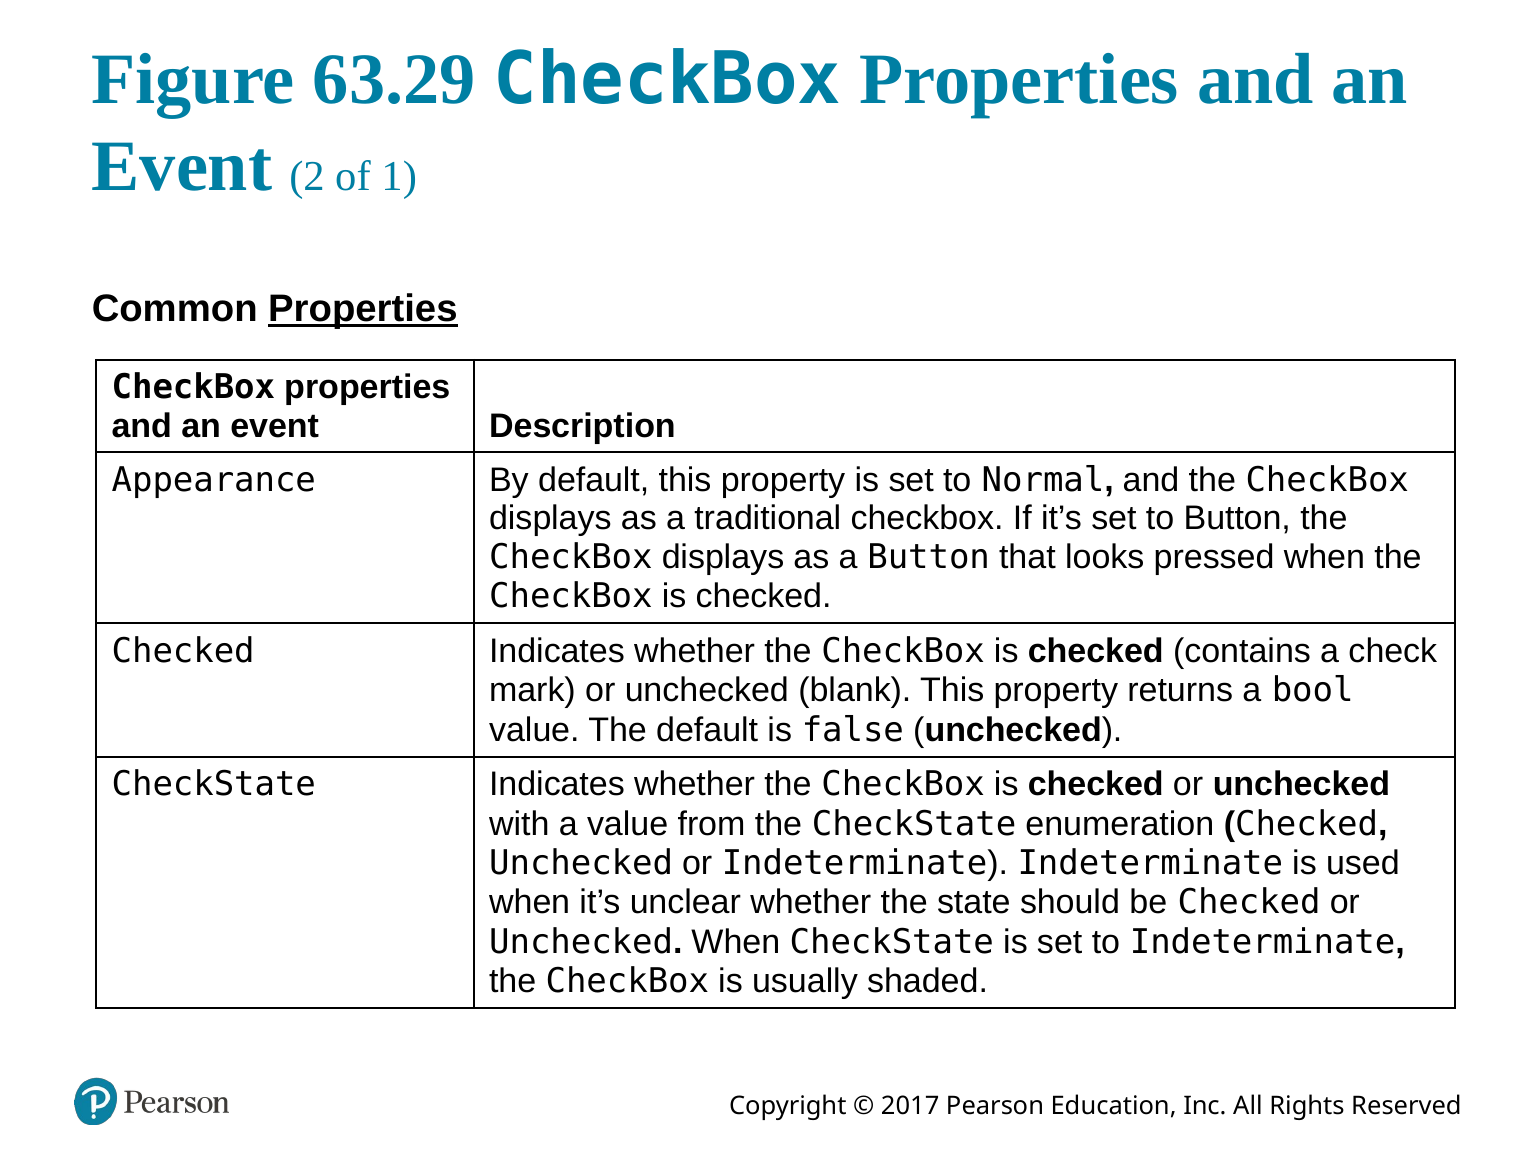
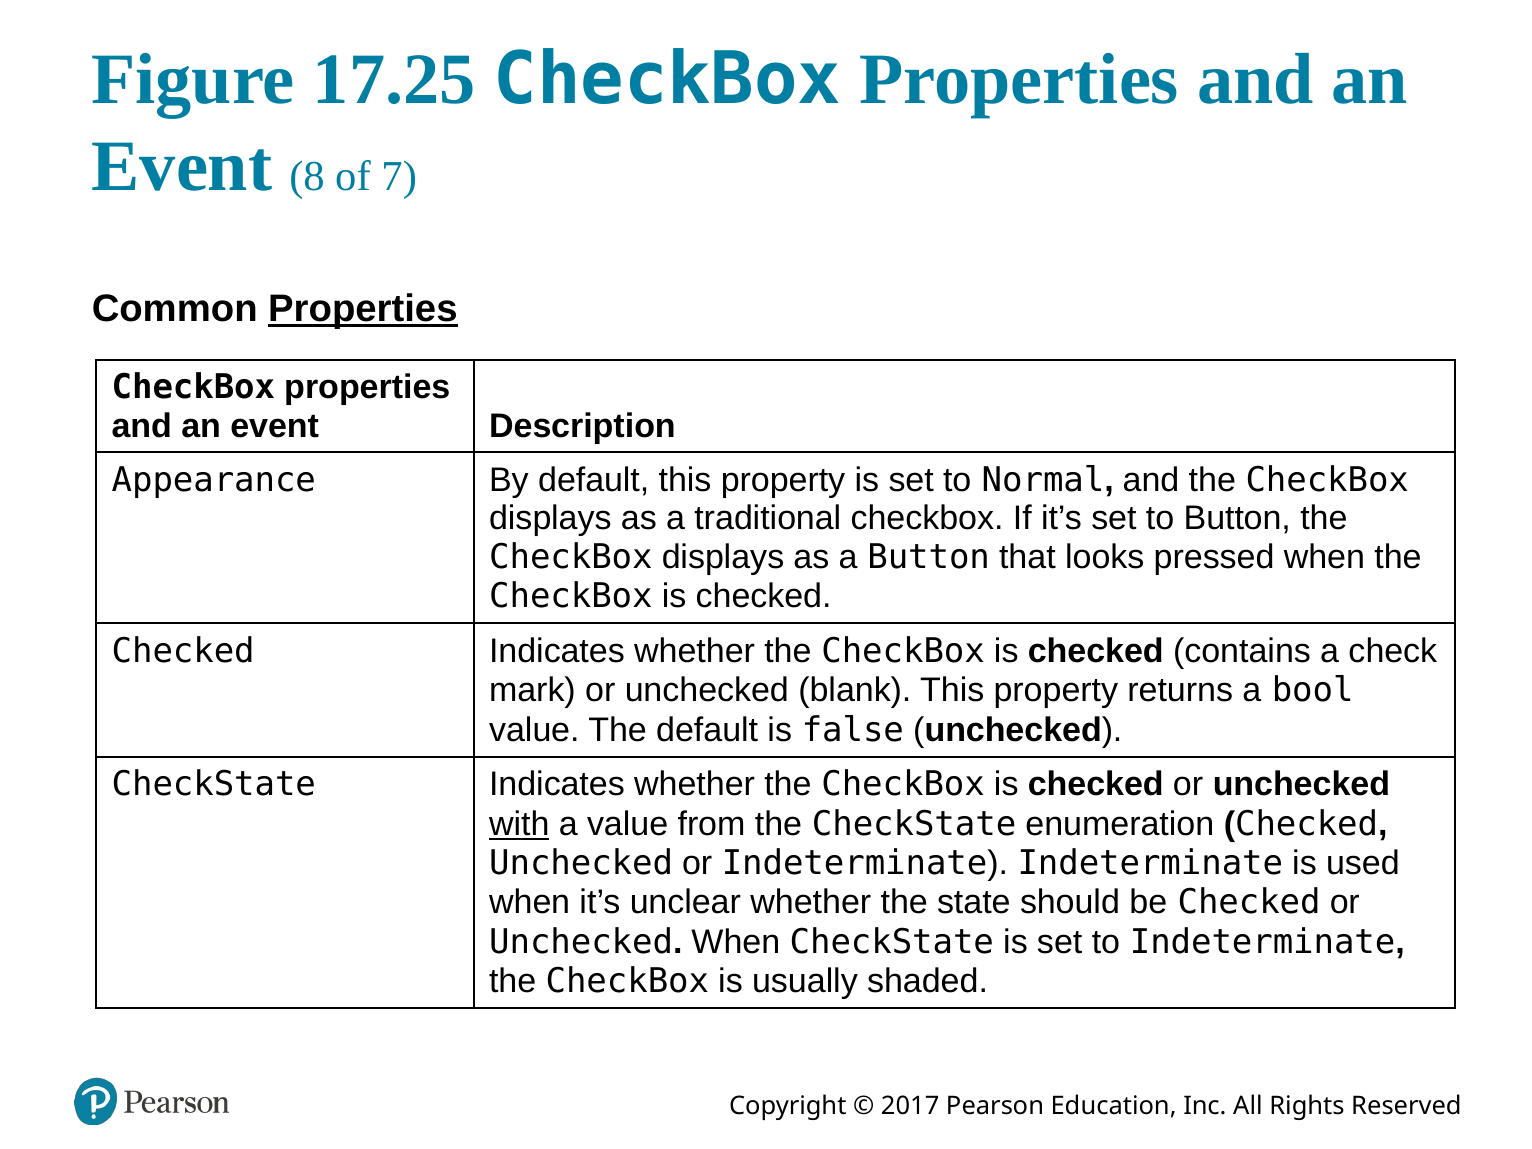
63.29: 63.29 -> 17.25 (394, 79)
2: 2 -> 8 (307, 176)
1: 1 -> 7 (399, 176)
with underline: none -> present (519, 824)
